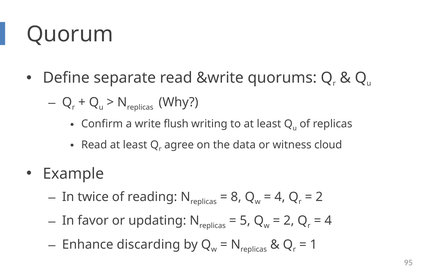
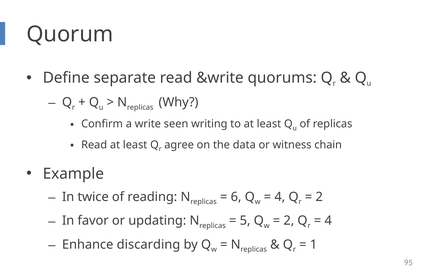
flush: flush -> seen (176, 124)
cloud: cloud -> chain (328, 144)
8: 8 -> 6 (236, 196)
